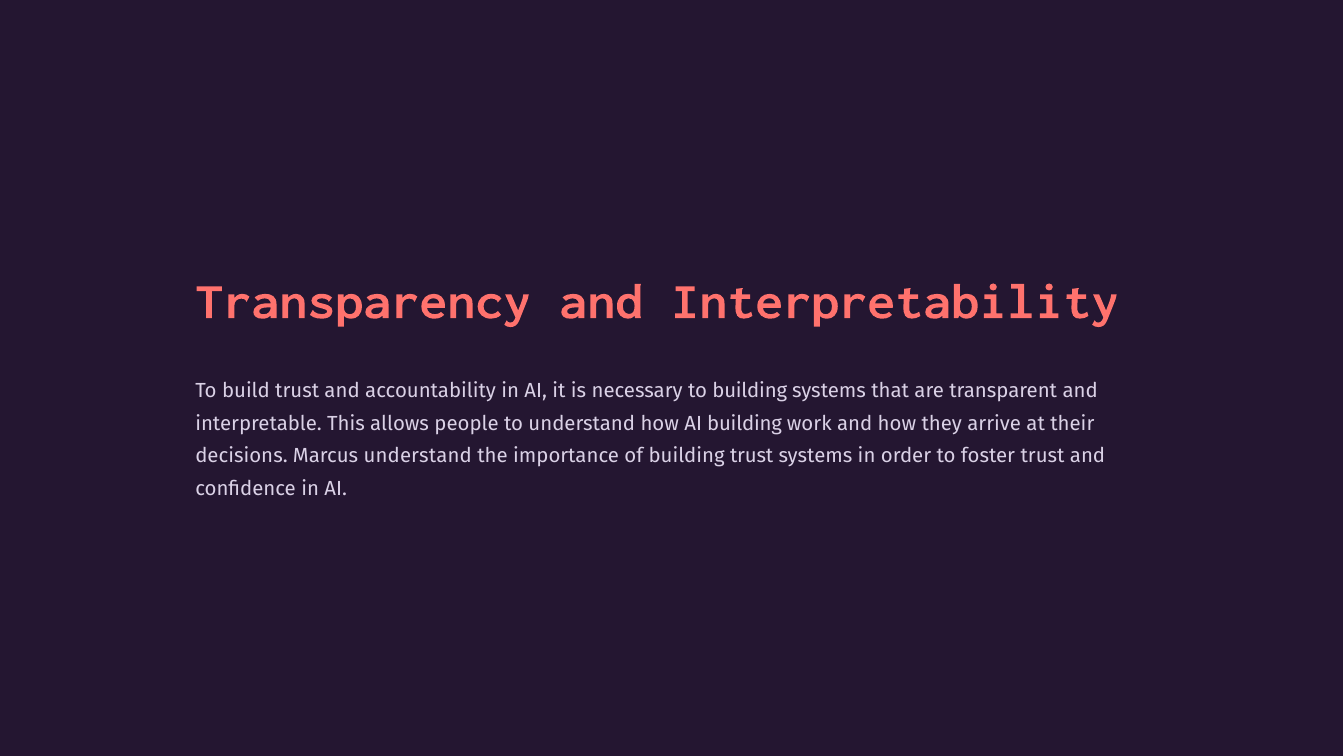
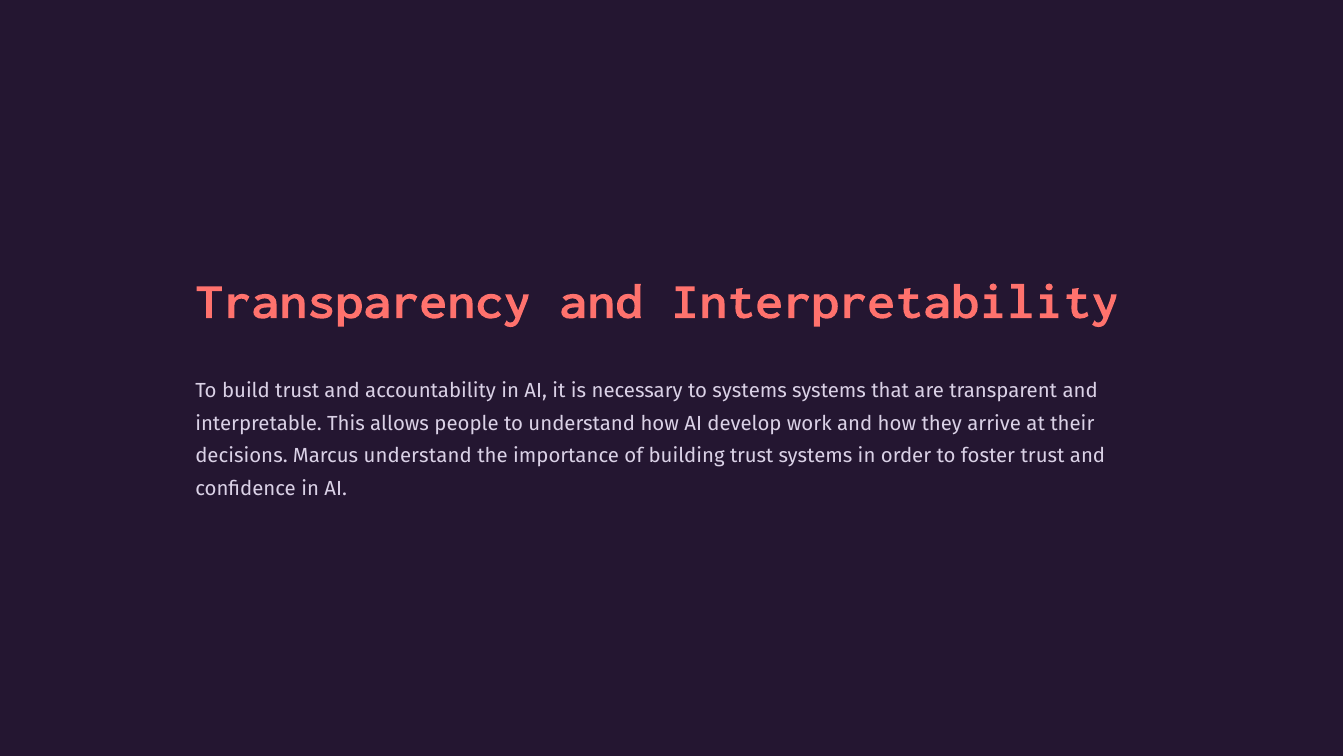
to building: building -> systems (750, 391)
AI building: building -> develop (744, 423)
